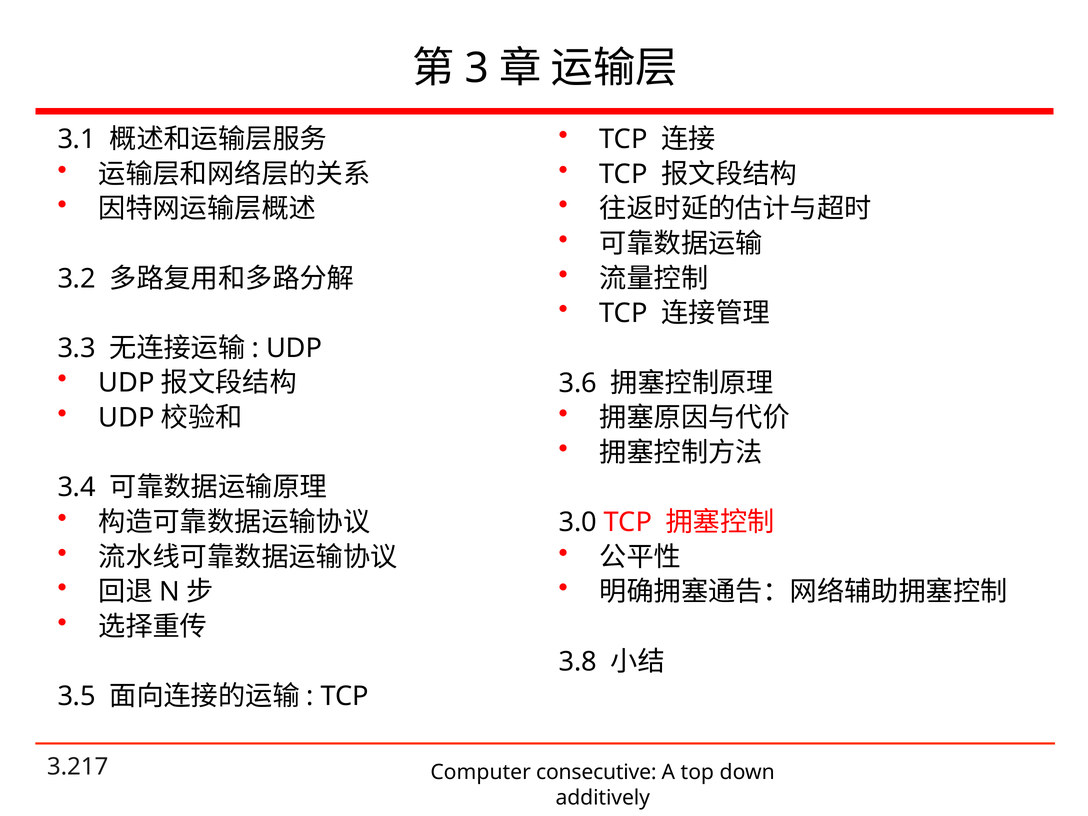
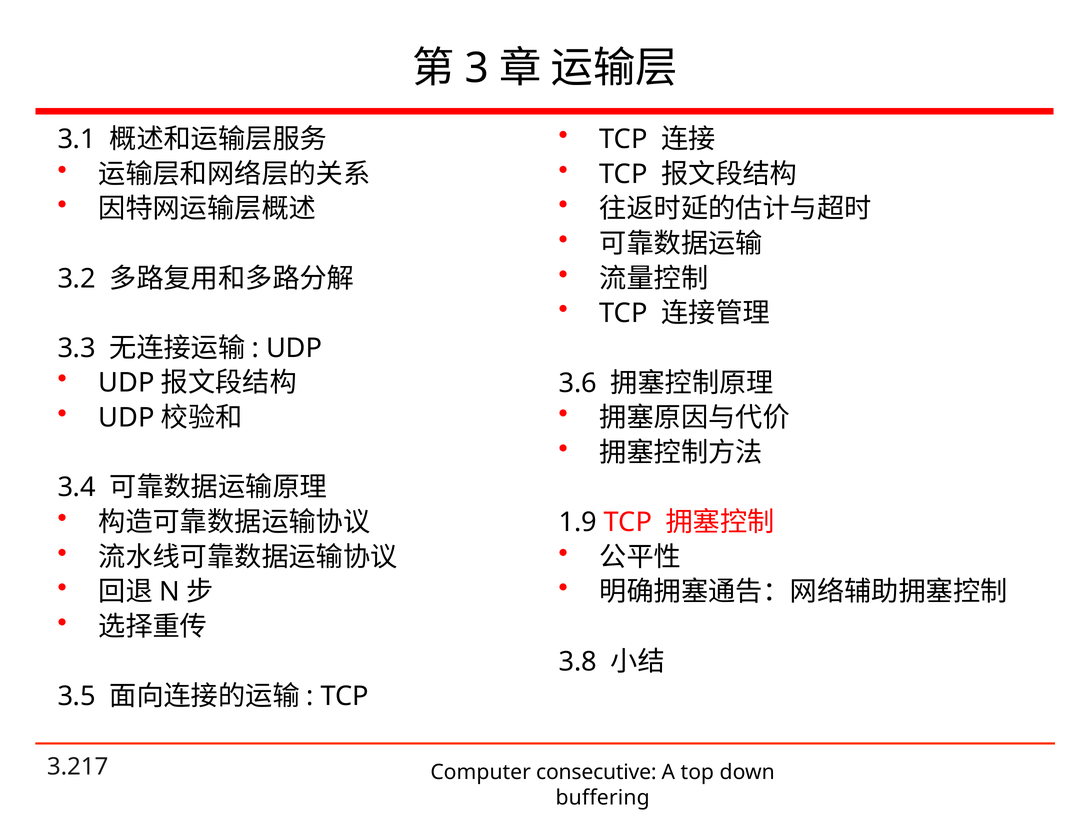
3.0: 3.0 -> 1.9 (578, 522)
additively: additively -> buffering (603, 798)
